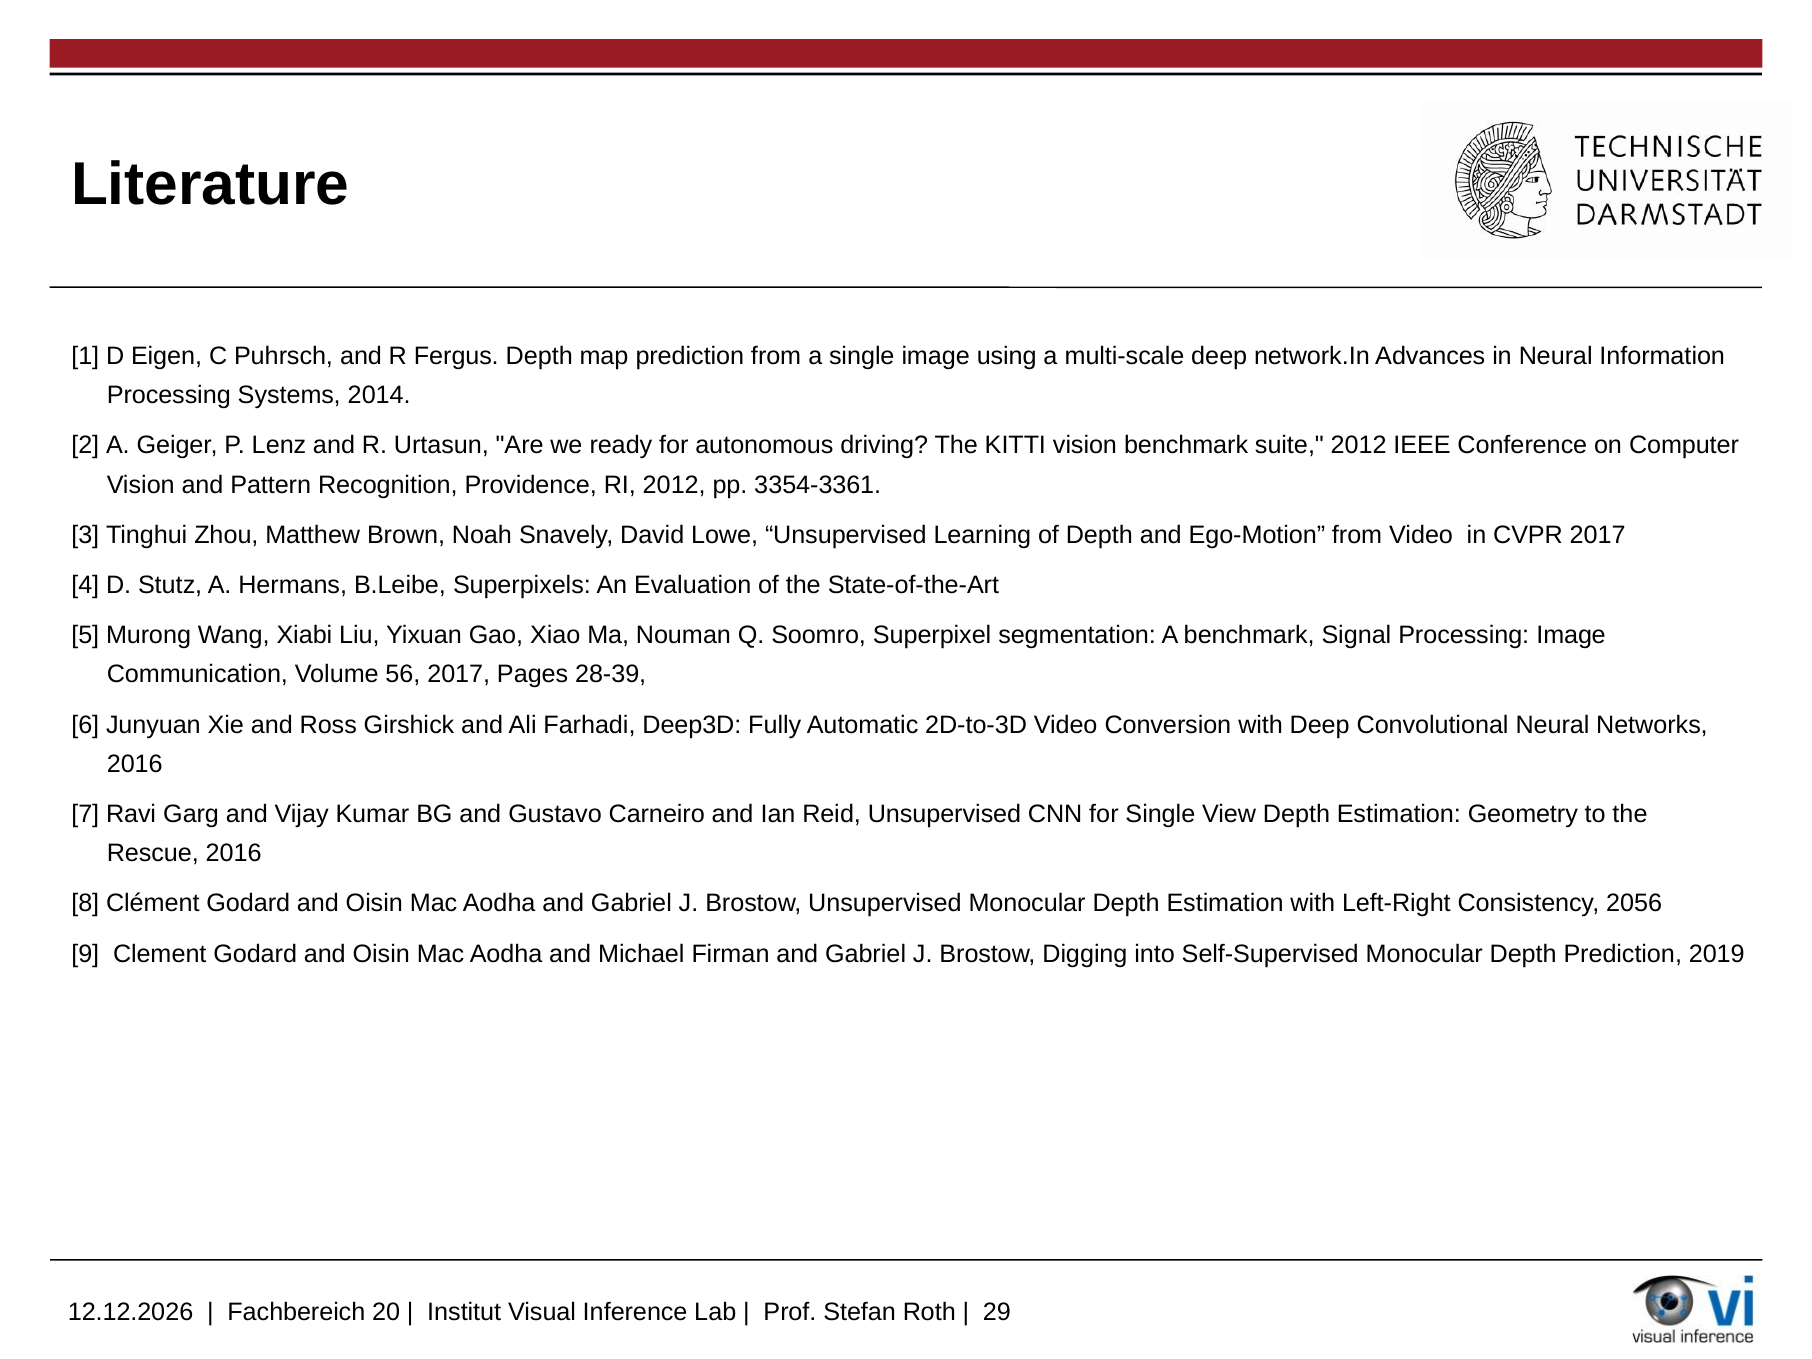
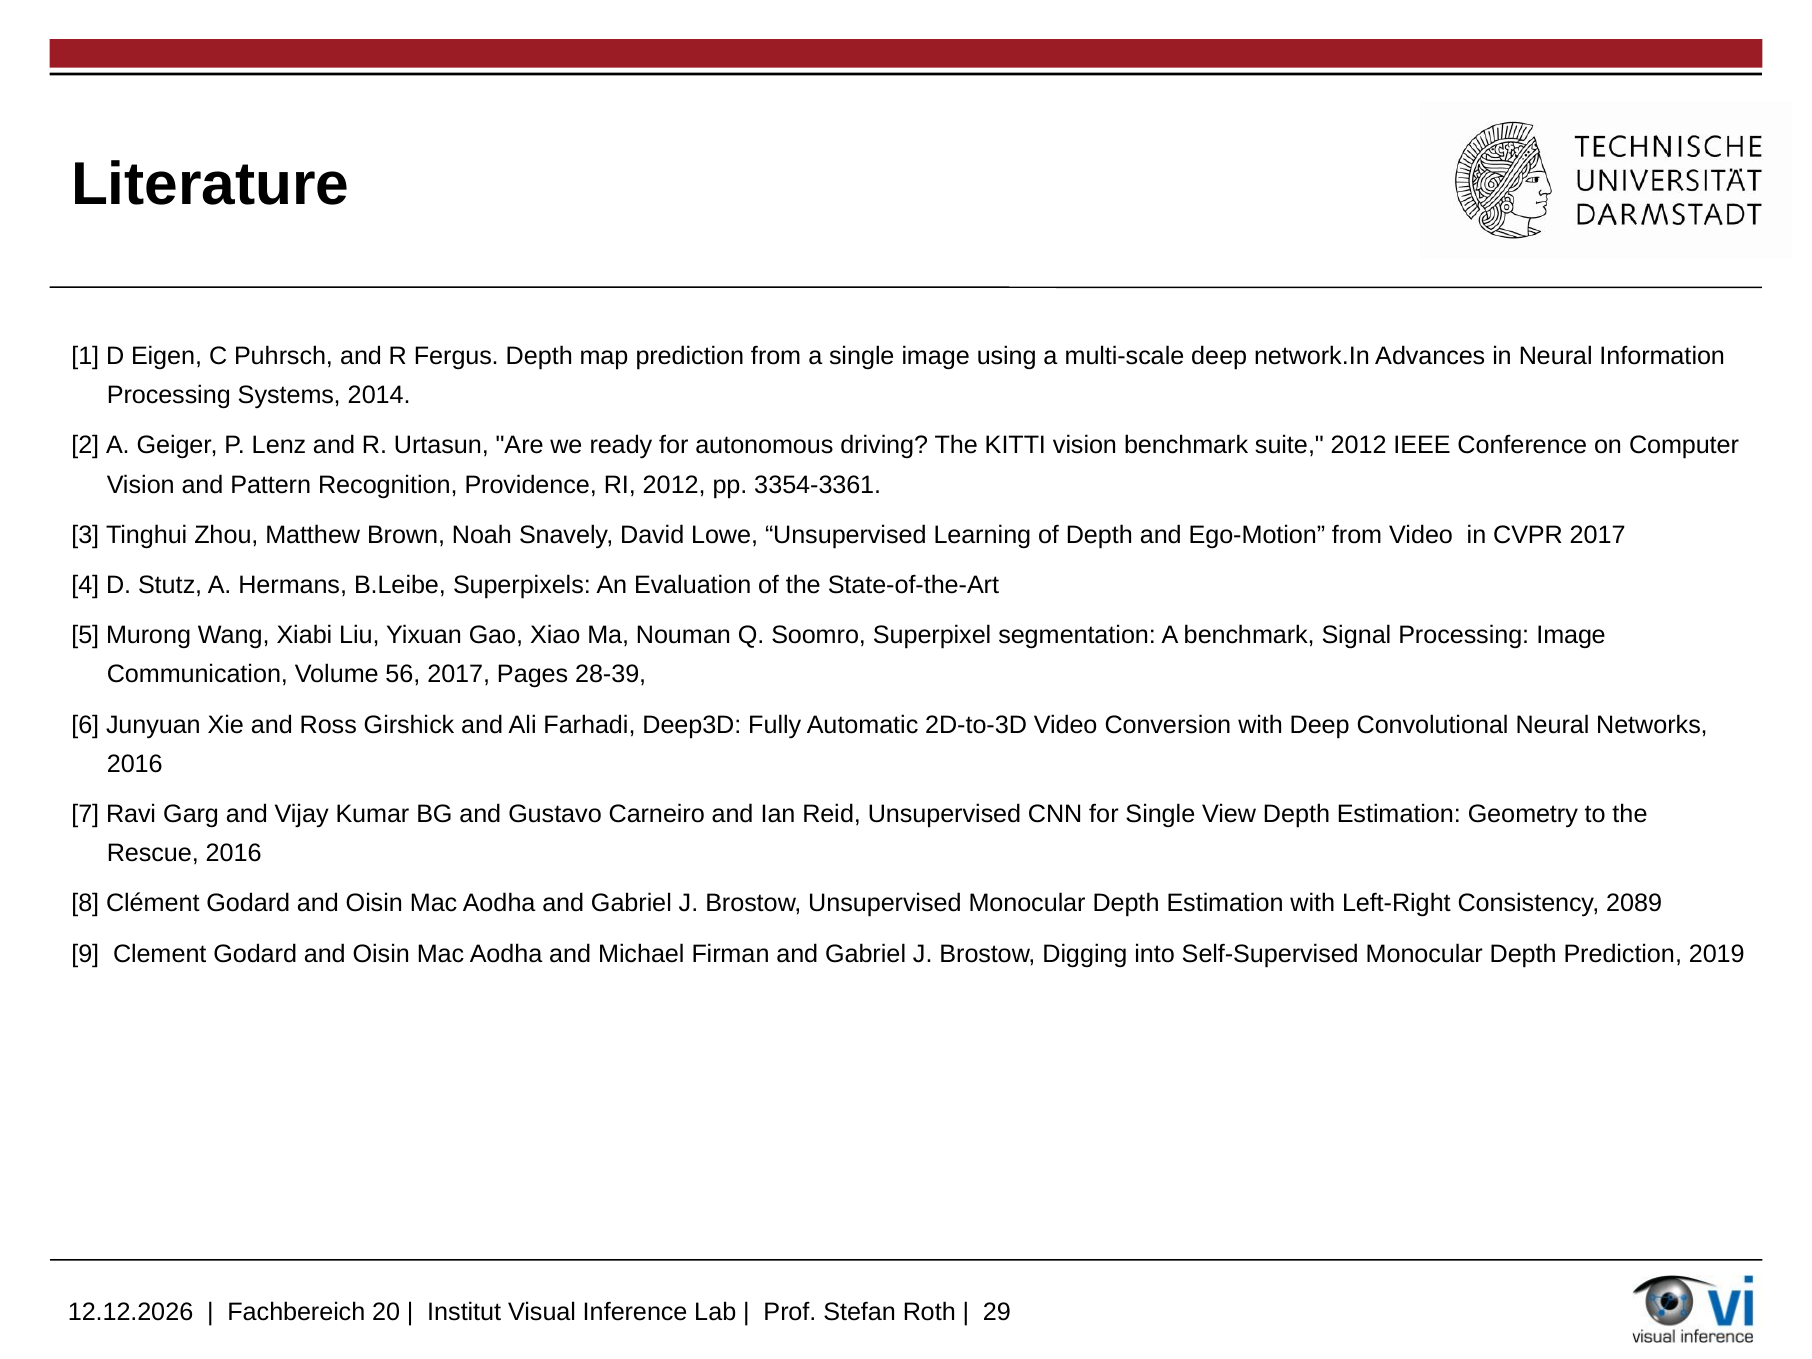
2056: 2056 -> 2089 (1634, 904)
